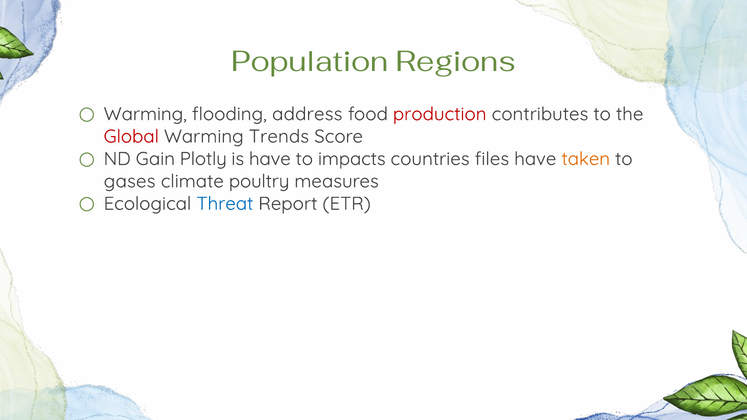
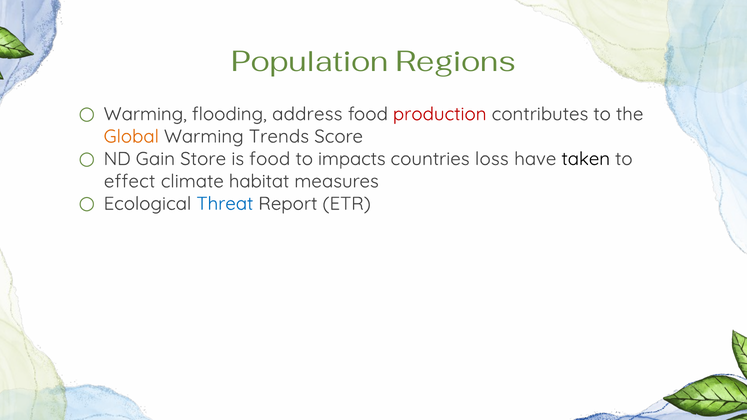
Global colour: red -> orange (131, 137)
Plotly: Plotly -> Store (203, 159)
is have: have -> food (270, 159)
files: files -> loss (492, 159)
taken colour: orange -> black (586, 159)
gases: gases -> effect (130, 181)
poultry: poultry -> habitat (259, 181)
